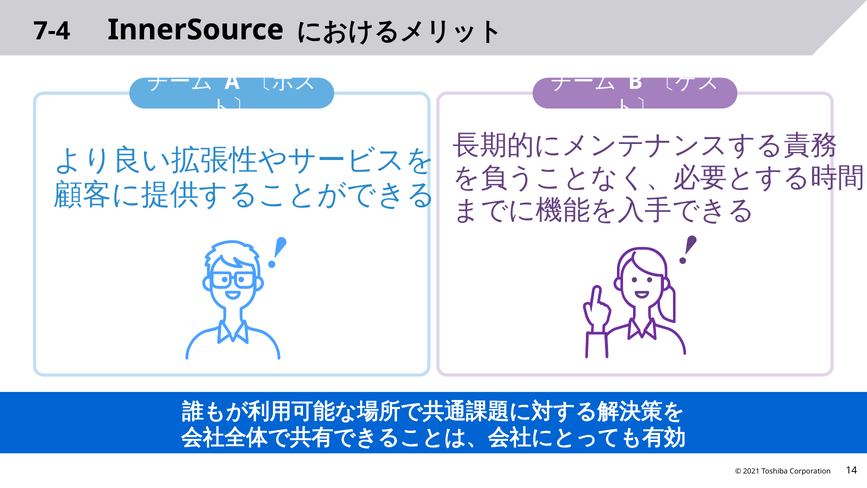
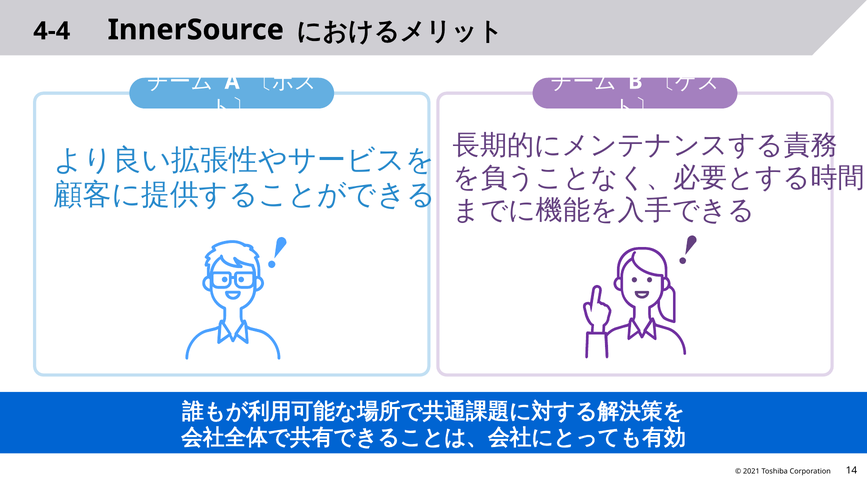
7-4: 7-4 -> 4-4 (52, 31)
